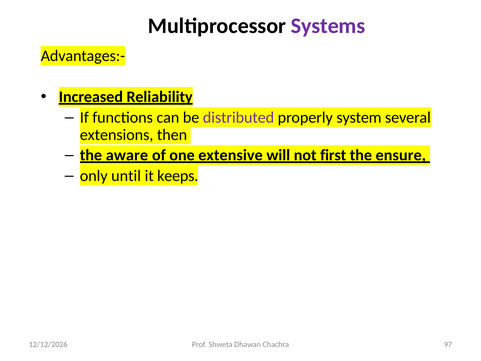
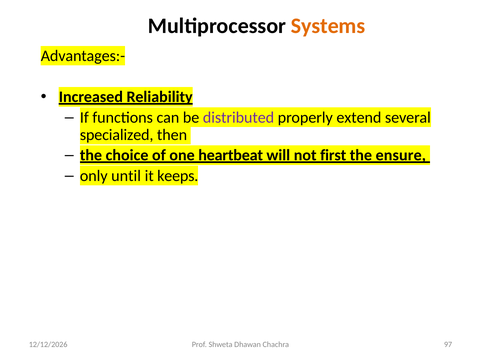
Systems colour: purple -> orange (328, 26)
system: system -> extend (359, 117)
extensions: extensions -> specialized (117, 135)
aware: aware -> choice (127, 155)
extensive: extensive -> heartbeat (231, 155)
